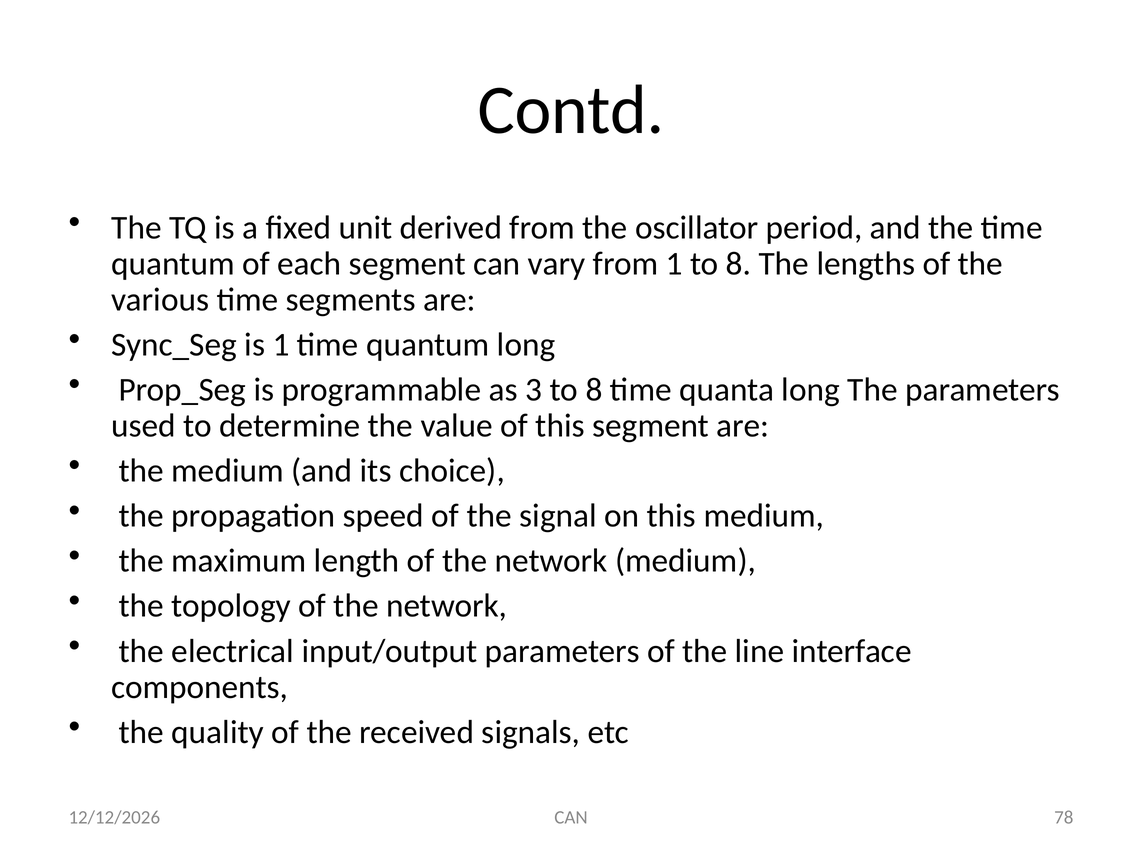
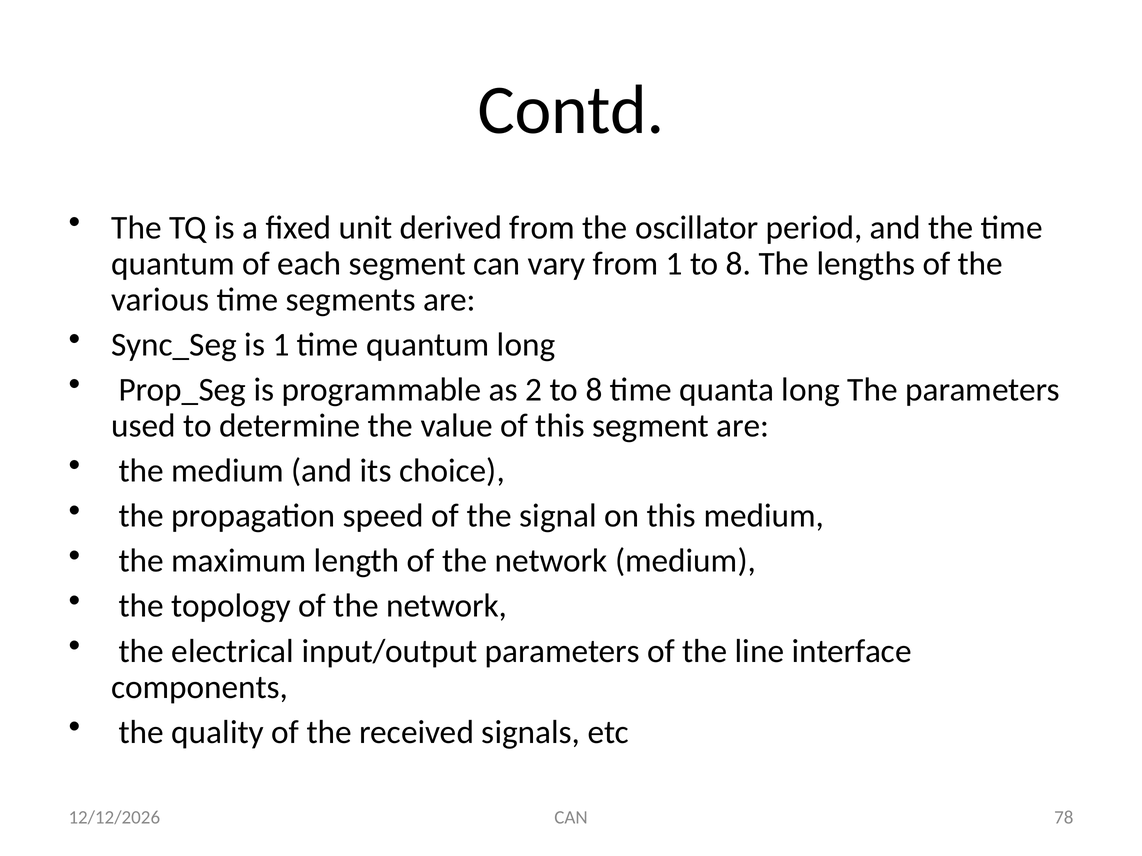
3: 3 -> 2 (534, 390)
